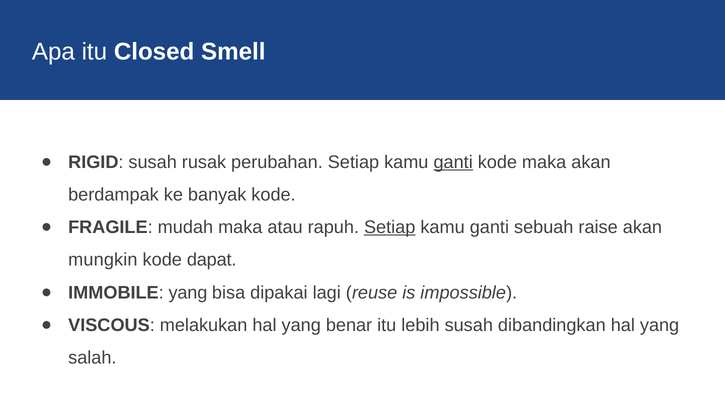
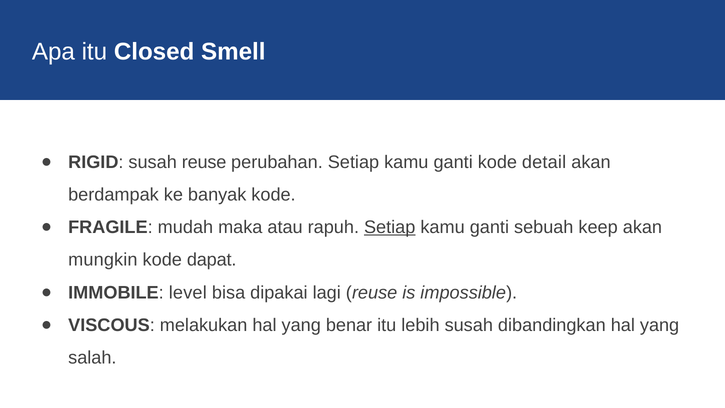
susah rusak: rusak -> reuse (204, 162)
ganti underline: present -> none (453, 162)
kode maka: maka -> detail (544, 162)
raise: raise -> keep (598, 227)
IMMOBILE yang: yang -> level (188, 292)
